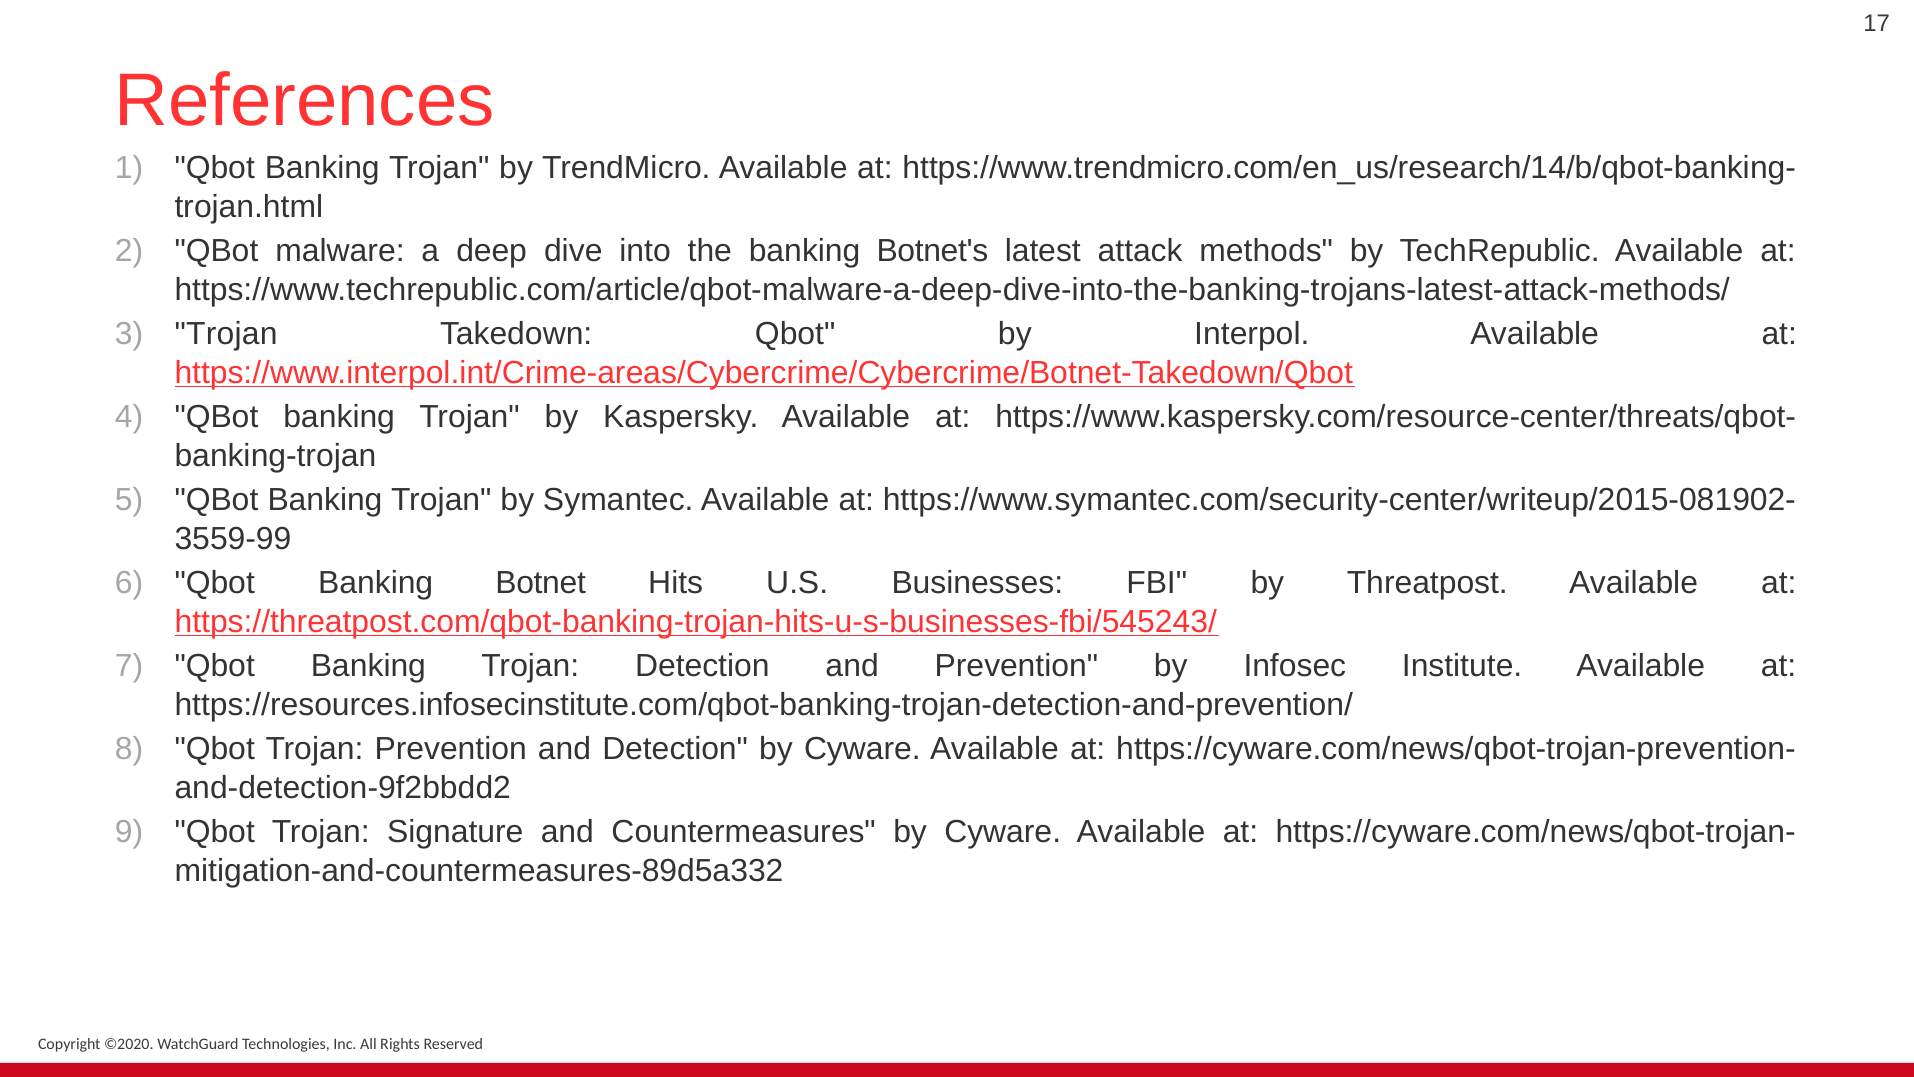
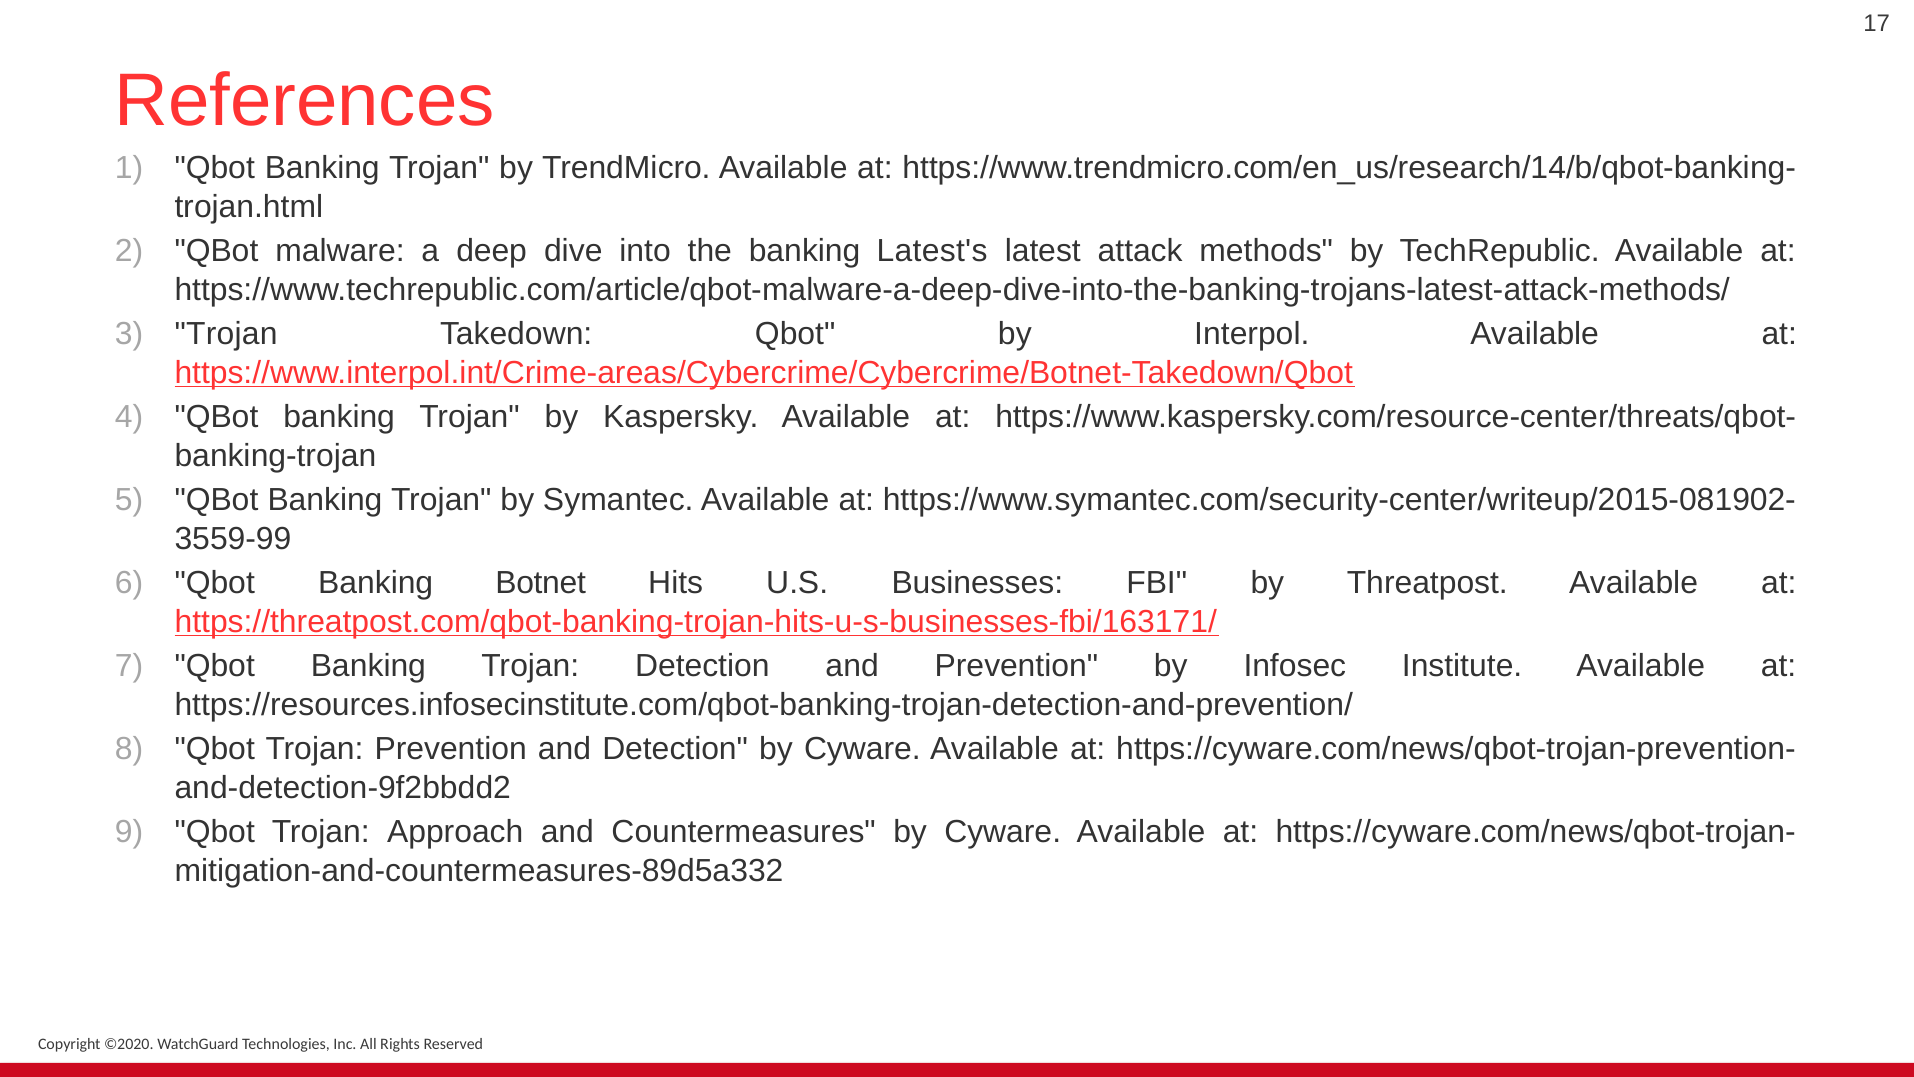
Botnet's: Botnet's -> Latest's (932, 251)
https://threatpost.com/qbot-banking-trojan-hits-u-s-businesses-fbi/545243/: https://threatpost.com/qbot-banking-trojan-hits-u-s-businesses-fbi/545243/ -> https://threatpost.com/qbot-banking-trojan-hits-u-s-businesses-fbi/163171/ (696, 621)
Signature: Signature -> Approach (455, 832)
